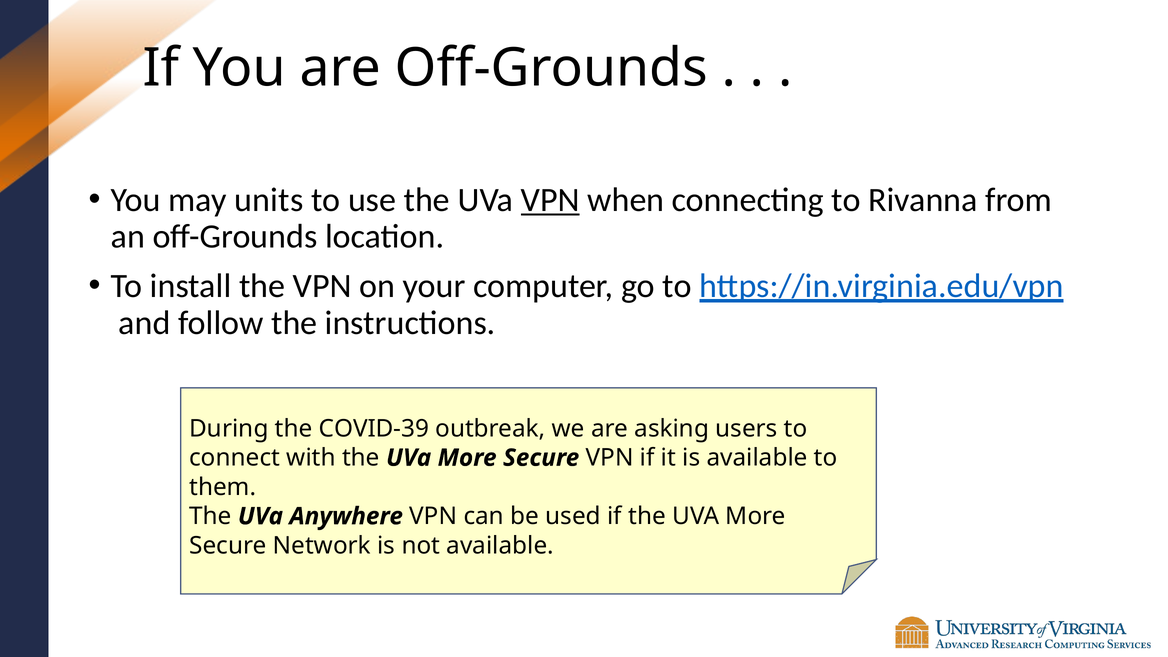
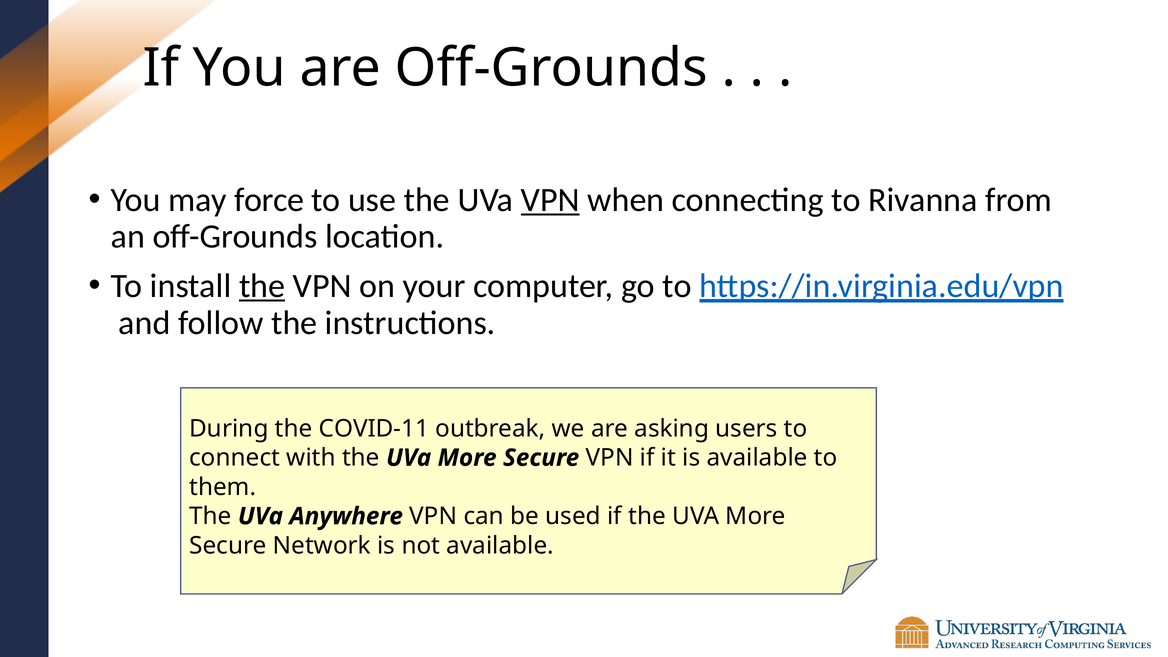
units: units -> force (269, 200)
the underline: none -> present (262, 286)
COVID-39: COVID-39 -> COVID-11 (374, 429)
